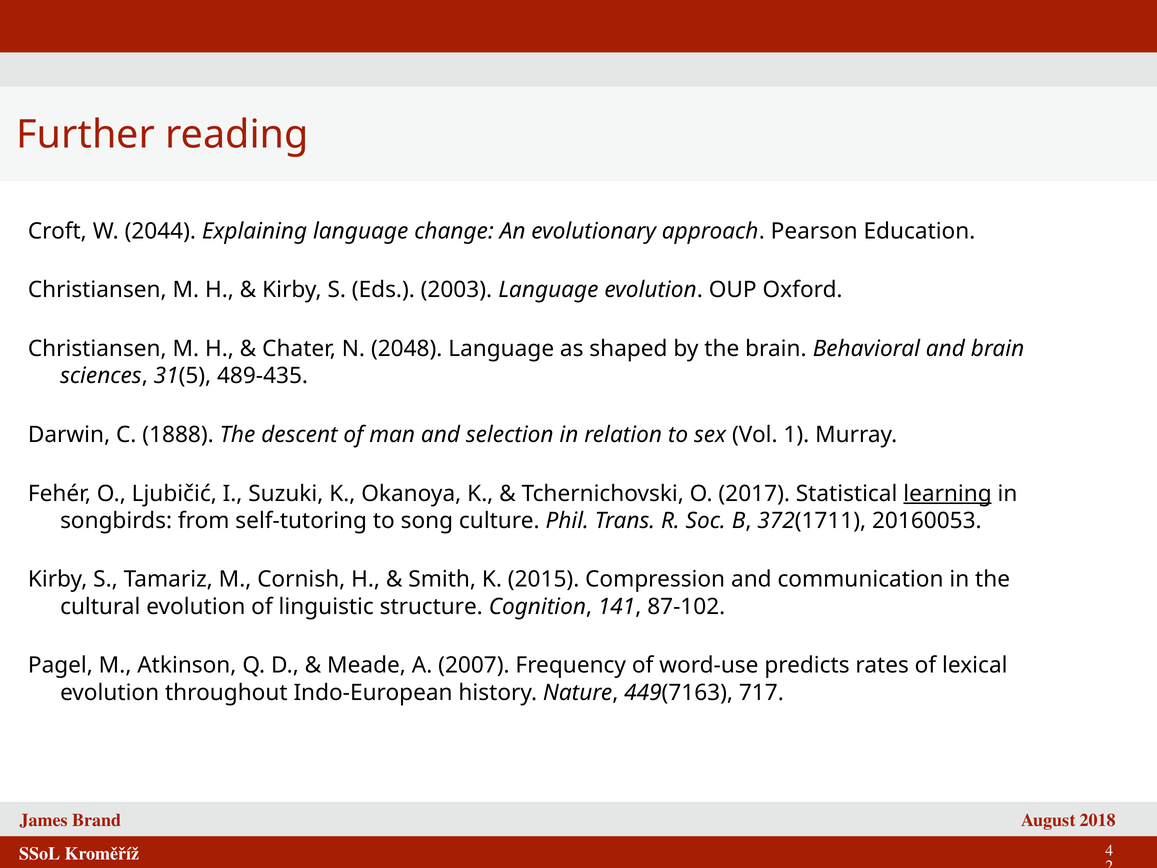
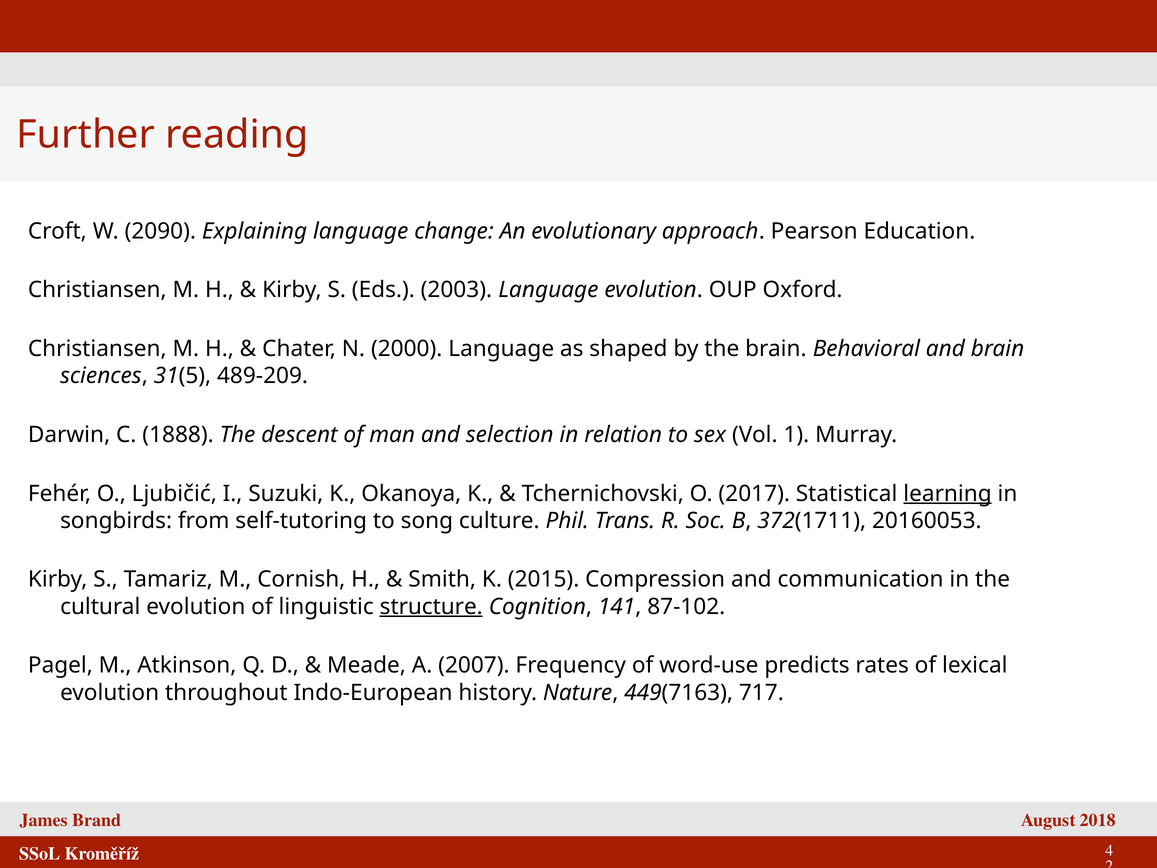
2044: 2044 -> 2090 (160, 231)
2048: 2048 -> 2000 (407, 349)
489-435: 489-435 -> 489-209 (263, 376)
structure underline: none -> present (431, 606)
